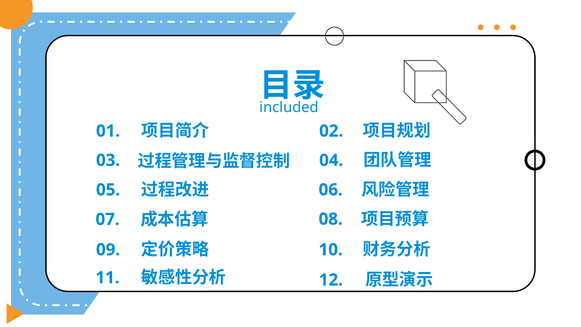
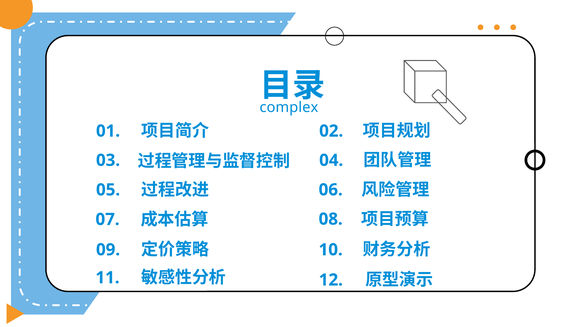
included: included -> complex (289, 107)
